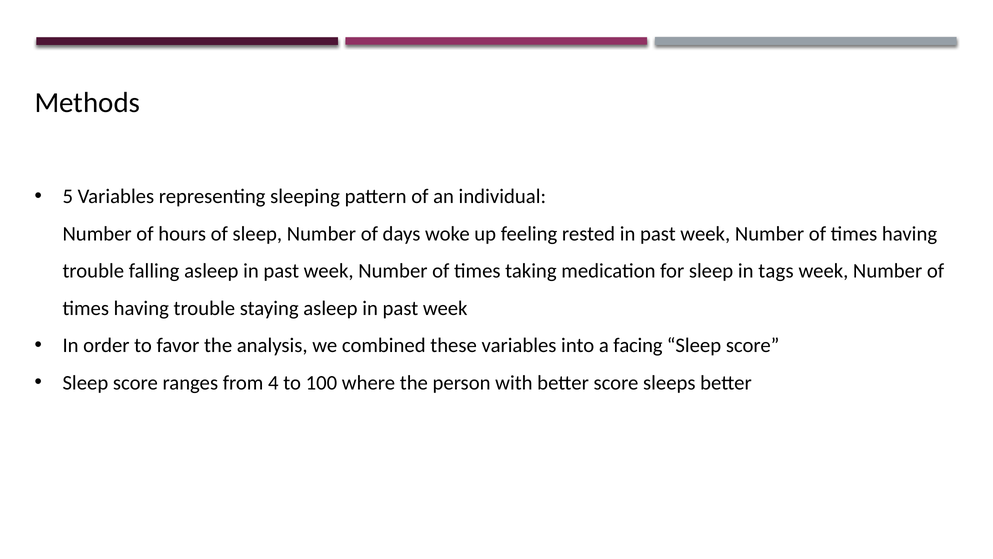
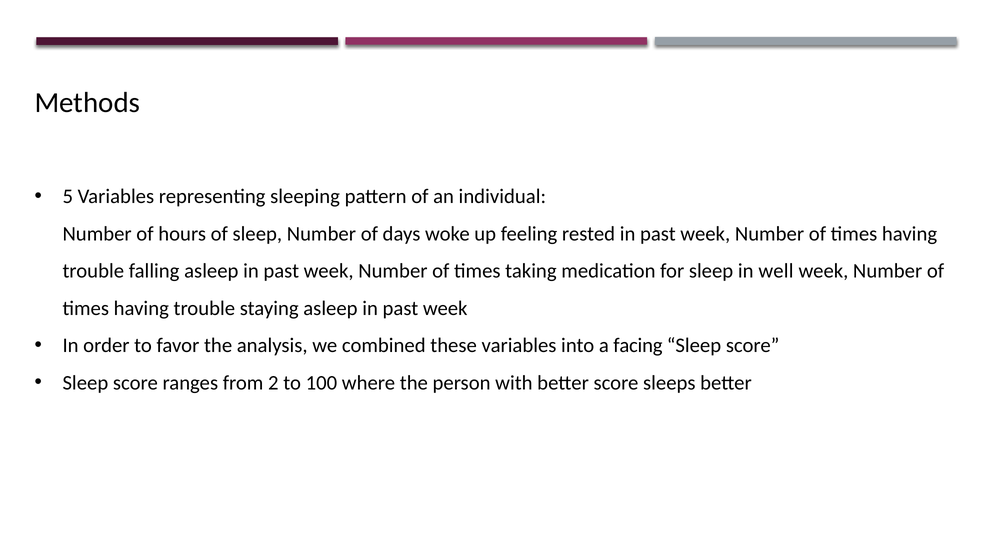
tags: tags -> well (776, 271)
4: 4 -> 2 (273, 382)
